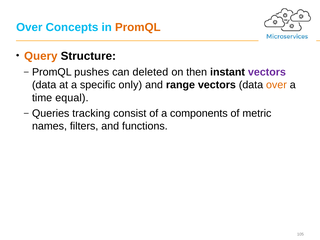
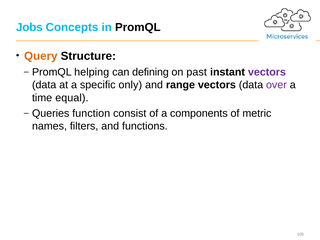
Over: Over -> Jobs (29, 27)
PromQL colour: orange -> black (138, 27)
pushes: pushes -> helping (92, 72)
deleted: deleted -> defining (150, 72)
then: then -> past (197, 72)
over colour: orange -> purple (276, 85)
tracking: tracking -> function (91, 113)
